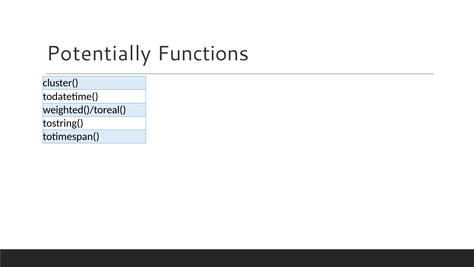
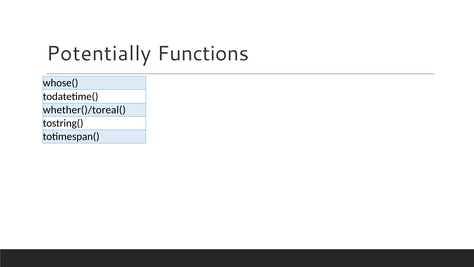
cluster(: cluster( -> whose( (61, 83)
weighted()/toreal(: weighted()/toreal( -> whether()/toreal( (84, 110)
